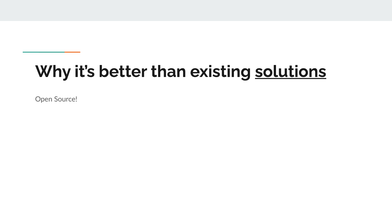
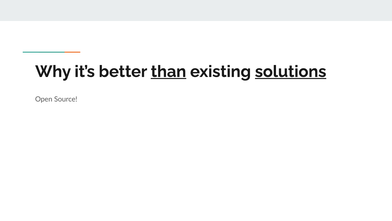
than underline: none -> present (168, 71)
